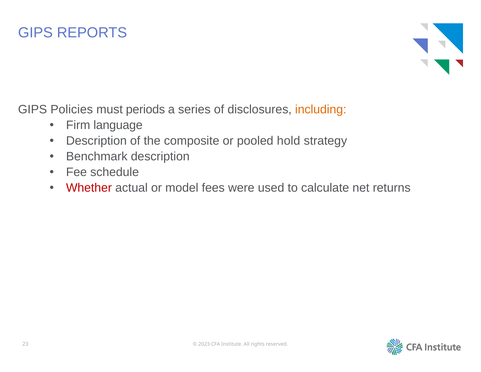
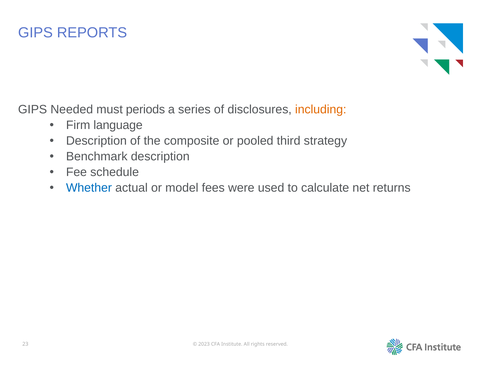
Policies: Policies -> Needed (72, 110)
hold: hold -> third (289, 141)
Whether colour: red -> blue (89, 188)
